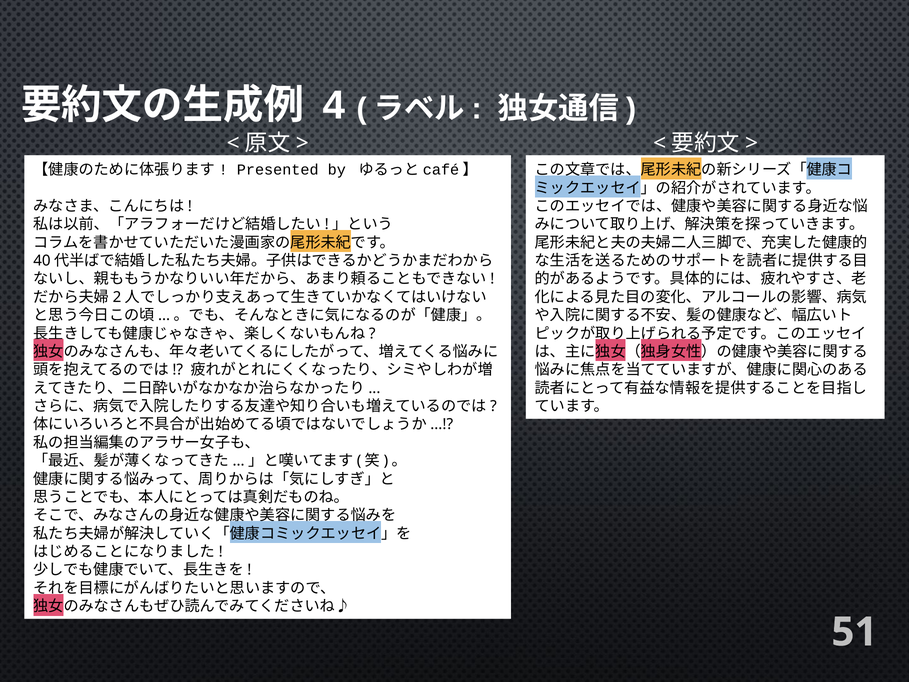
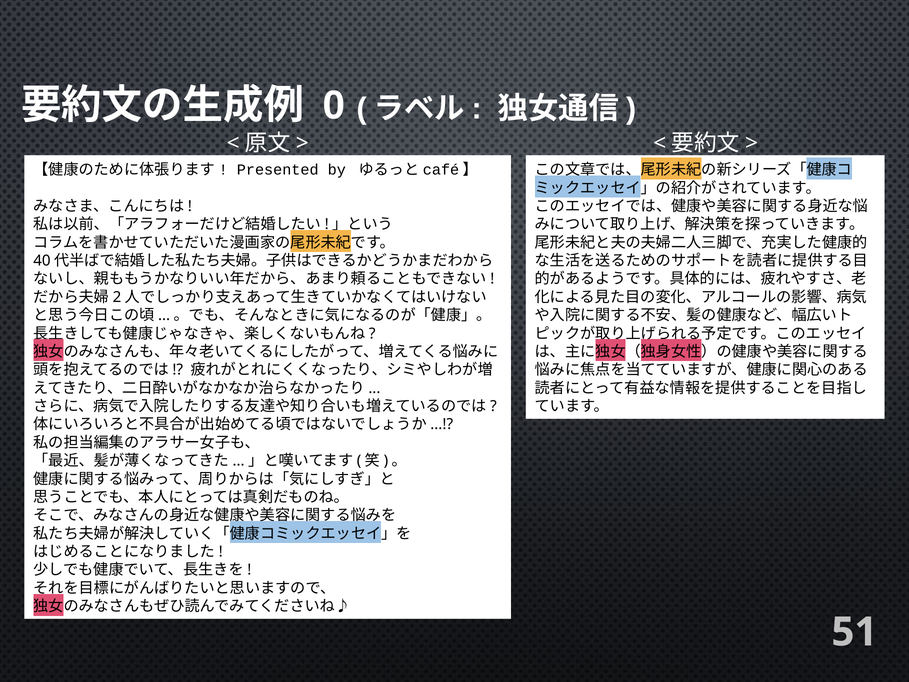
4: 4 -> 0 (334, 105)
